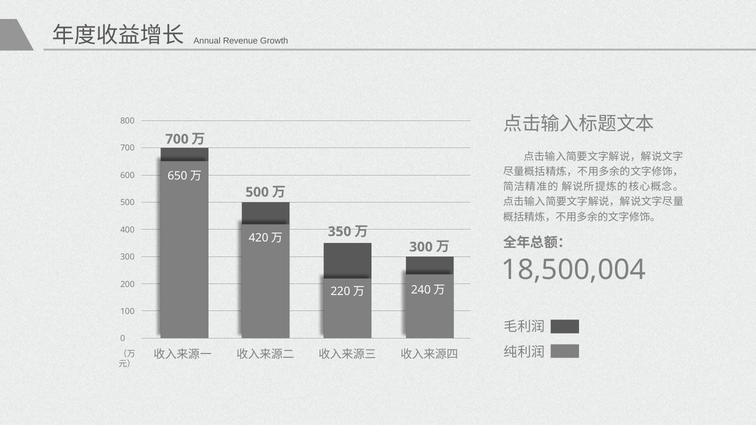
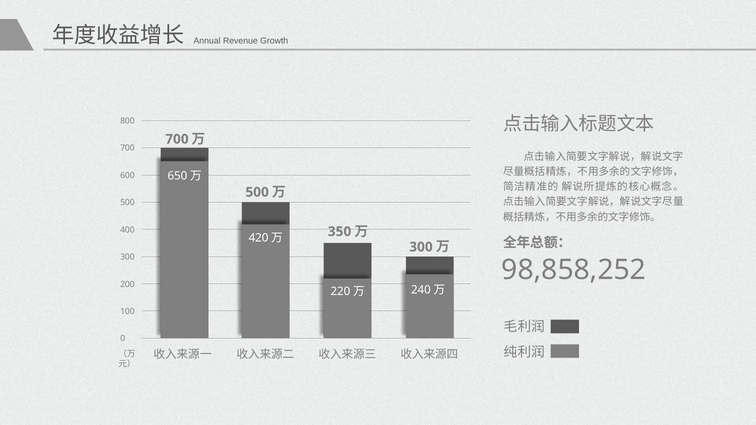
18,500,004: 18,500,004 -> 98,858,252 (574, 270)
